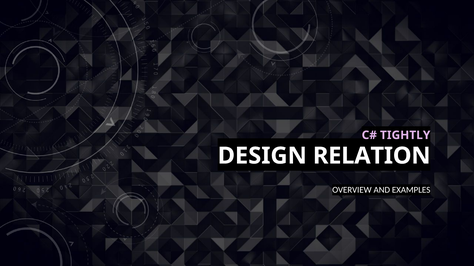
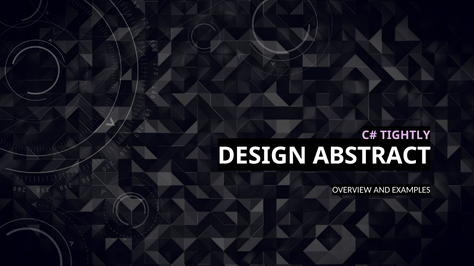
RELATION: RELATION -> ABSTRACT (372, 156)
